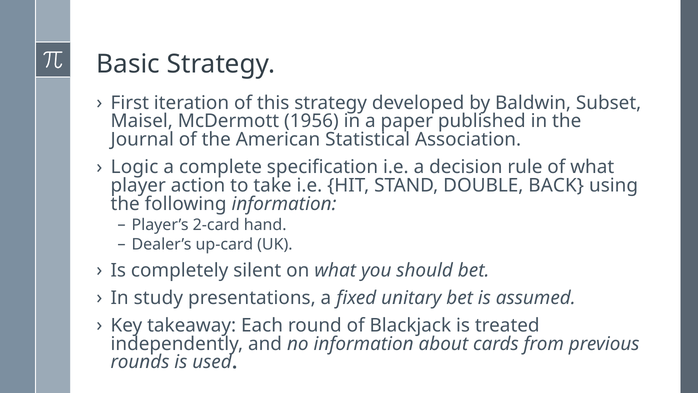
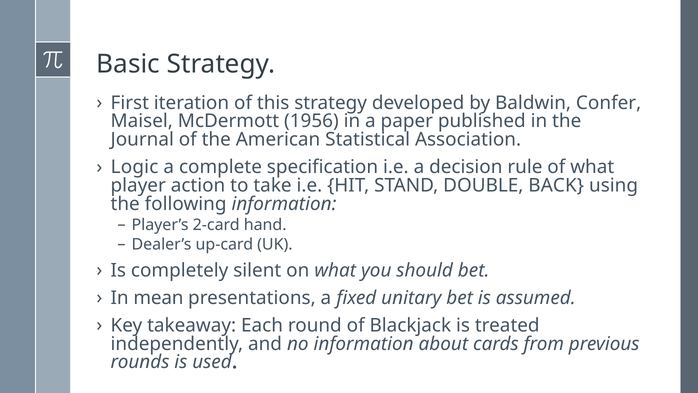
Subset: Subset -> Confer (609, 103)
study: study -> mean (159, 298)
